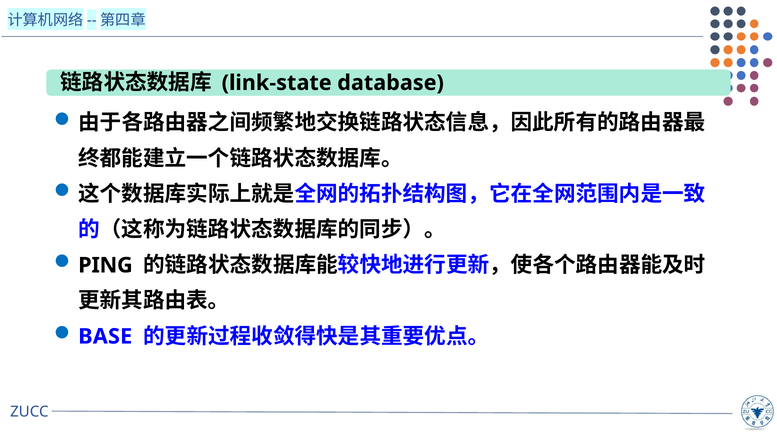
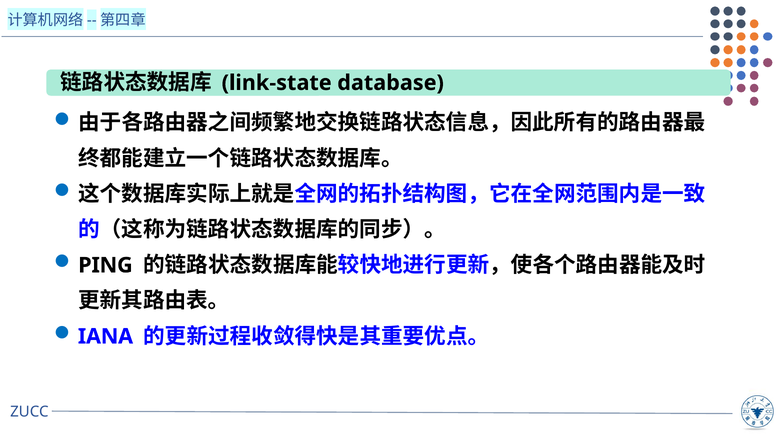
BASE: BASE -> IANA (105, 337)
